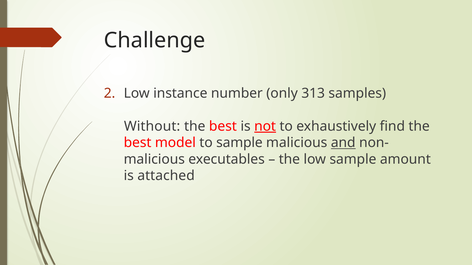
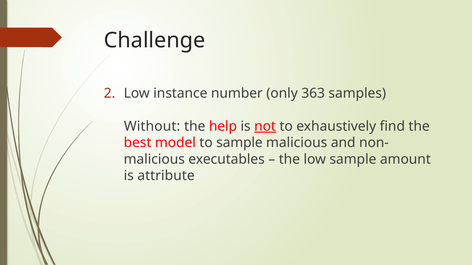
313: 313 -> 363 (313, 94)
best: best -> help (223, 127)
and underline: present -> none (343, 143)
attached: attached -> attribute (166, 176)
